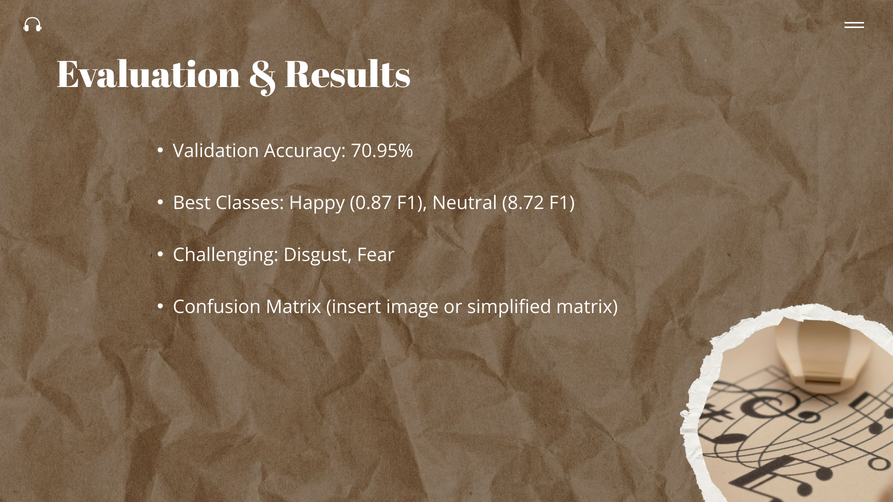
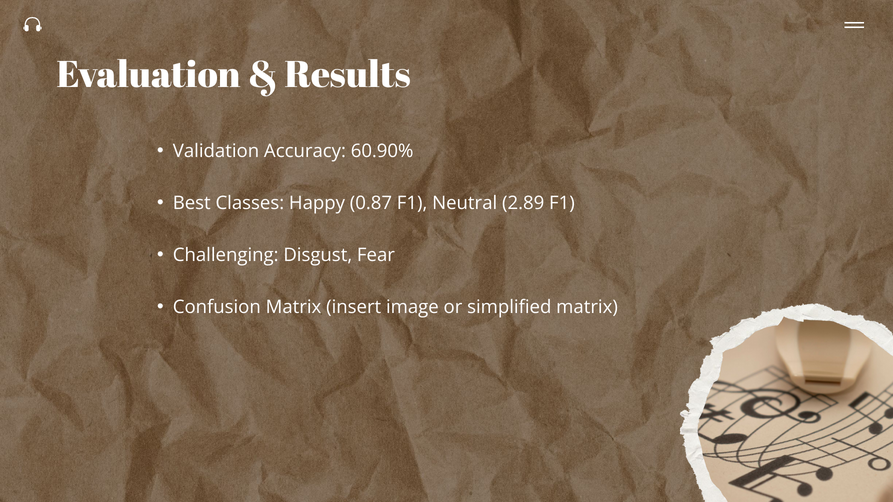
70.95%: 70.95% -> 60.90% (382, 151)
8.72: 8.72 -> 2.89 (523, 203)
